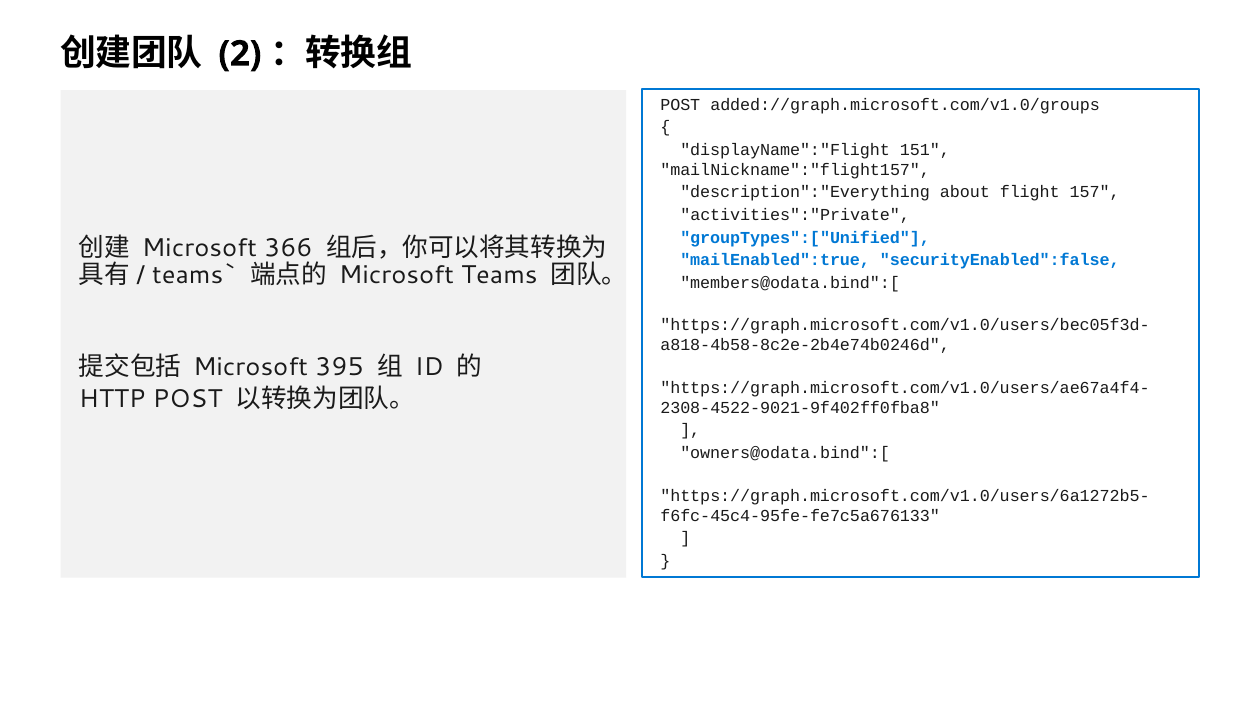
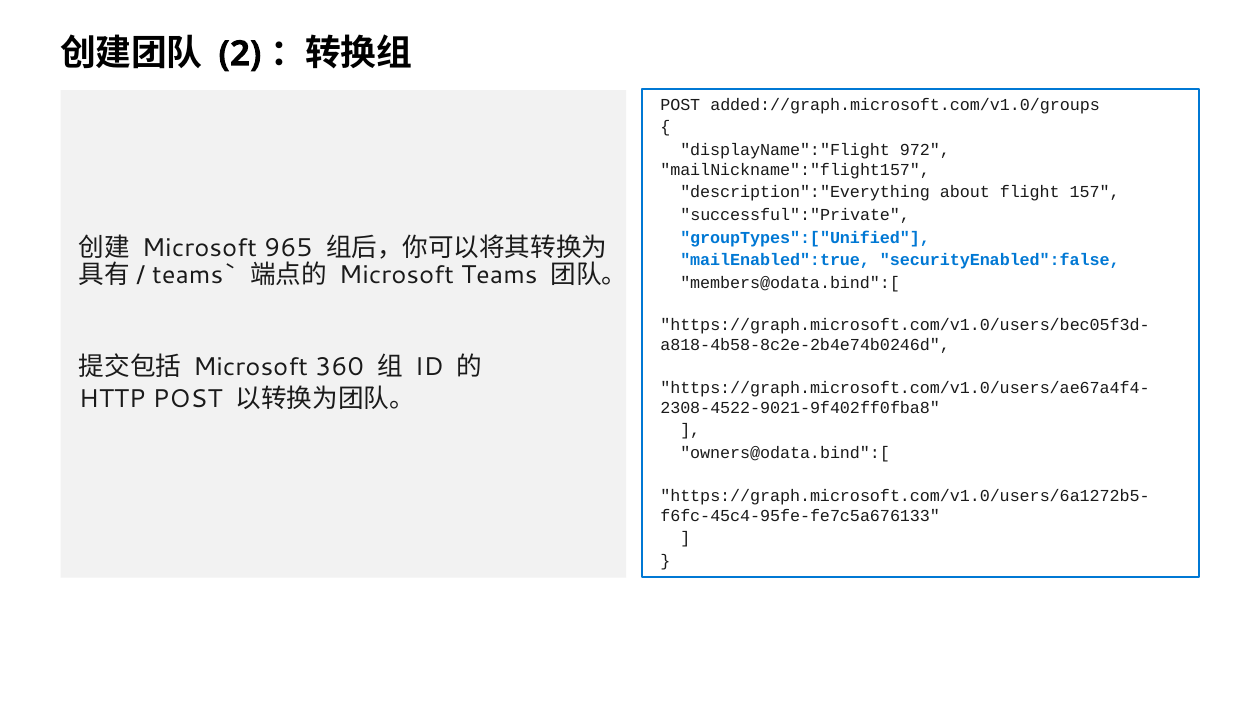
151: 151 -> 972 (925, 150)
activities":"Private: activities":"Private -> successful":"Private (795, 215)
366: 366 -> 965 (288, 248)
395: 395 -> 360 (340, 367)
